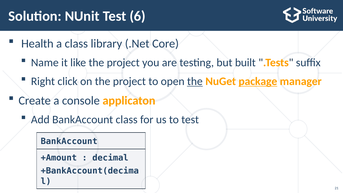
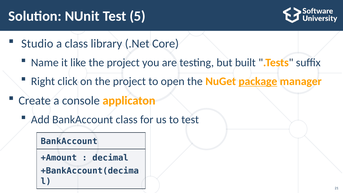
6: 6 -> 5 (138, 16)
Health: Health -> Studio (37, 44)
the underline: present -> none (195, 81)
